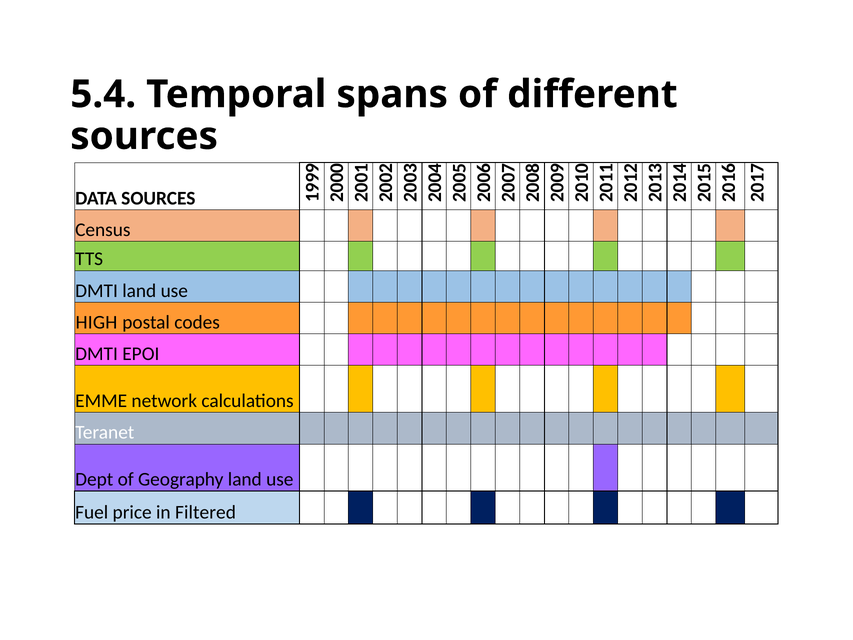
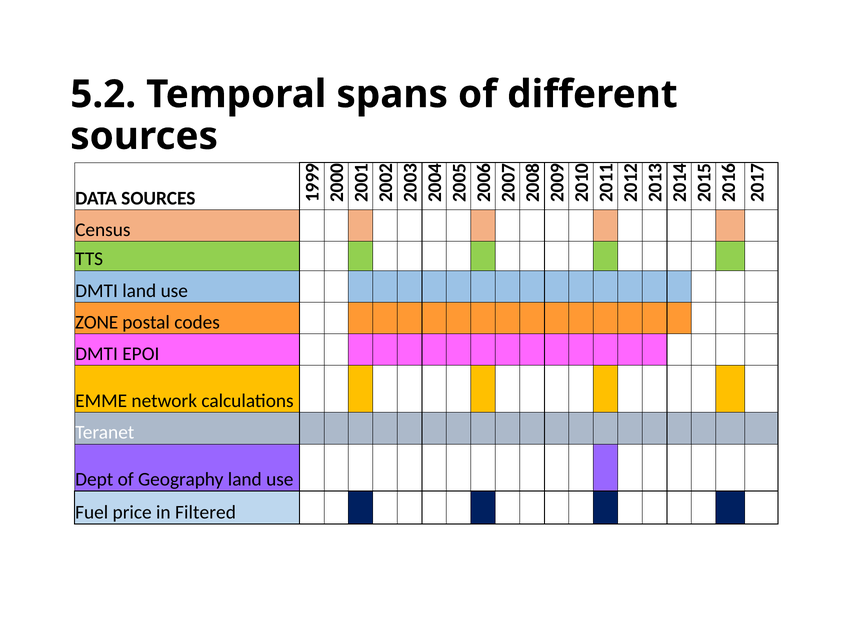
5.4: 5.4 -> 5.2 (103, 94)
HIGH: HIGH -> ZONE (97, 322)
